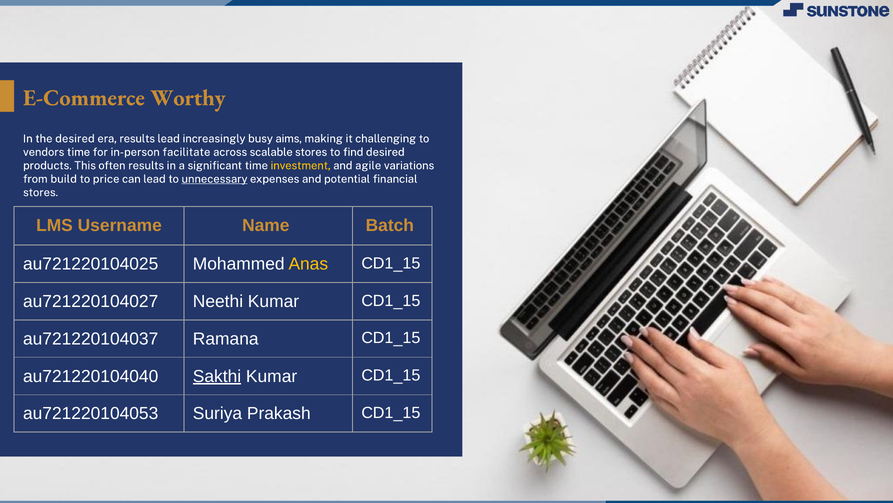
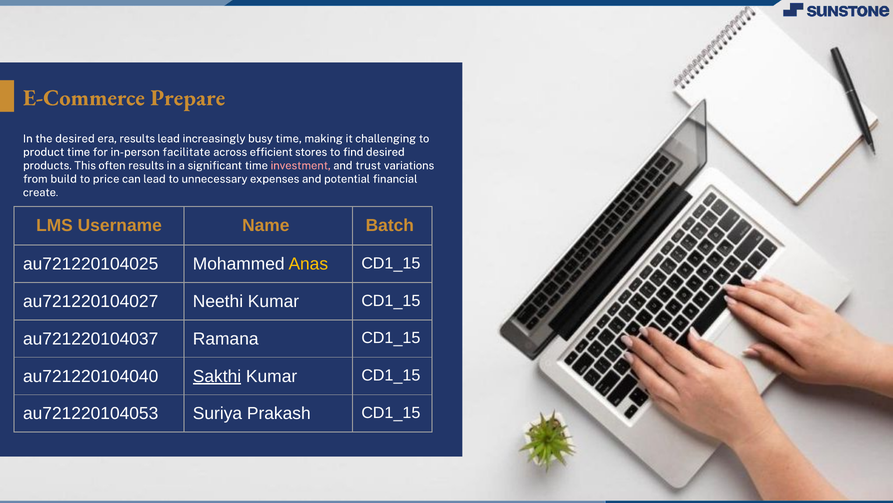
Worthy: Worthy -> Prepare (188, 98)
busy aims: aims -> time (289, 138)
vendors: vendors -> product (44, 152)
scalable: scalable -> efficient (271, 152)
investment colour: yellow -> pink (301, 165)
agile: agile -> trust (368, 165)
unnecessary underline: present -> none (214, 179)
stores: stores -> create (41, 192)
